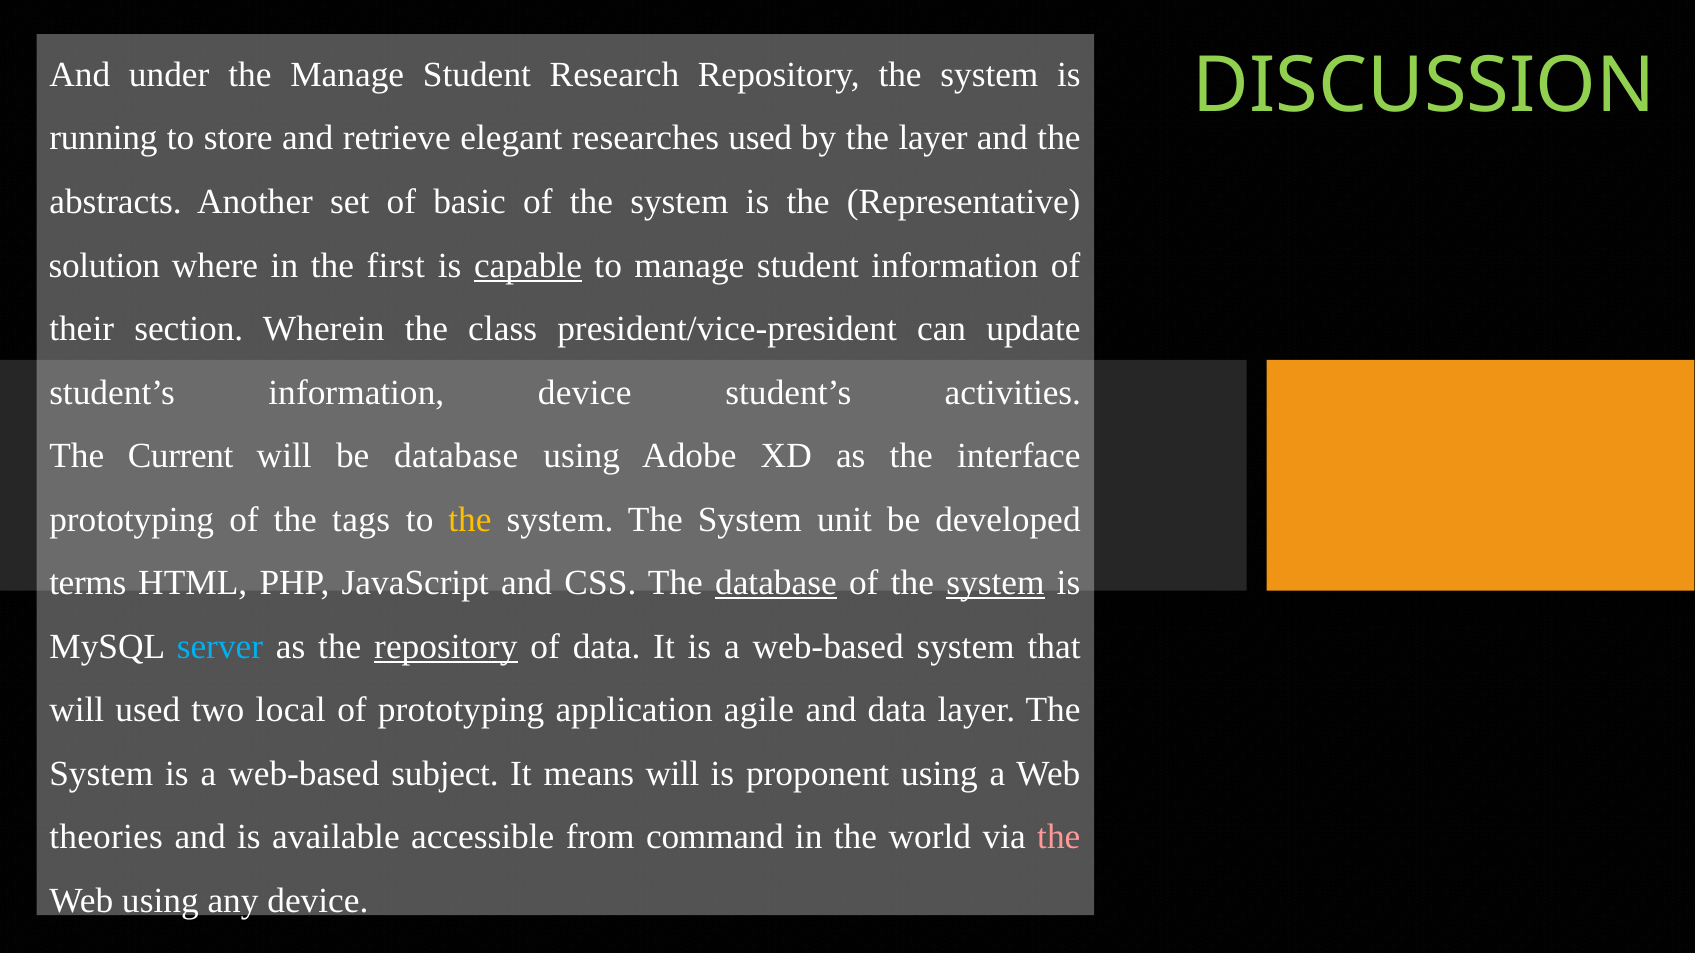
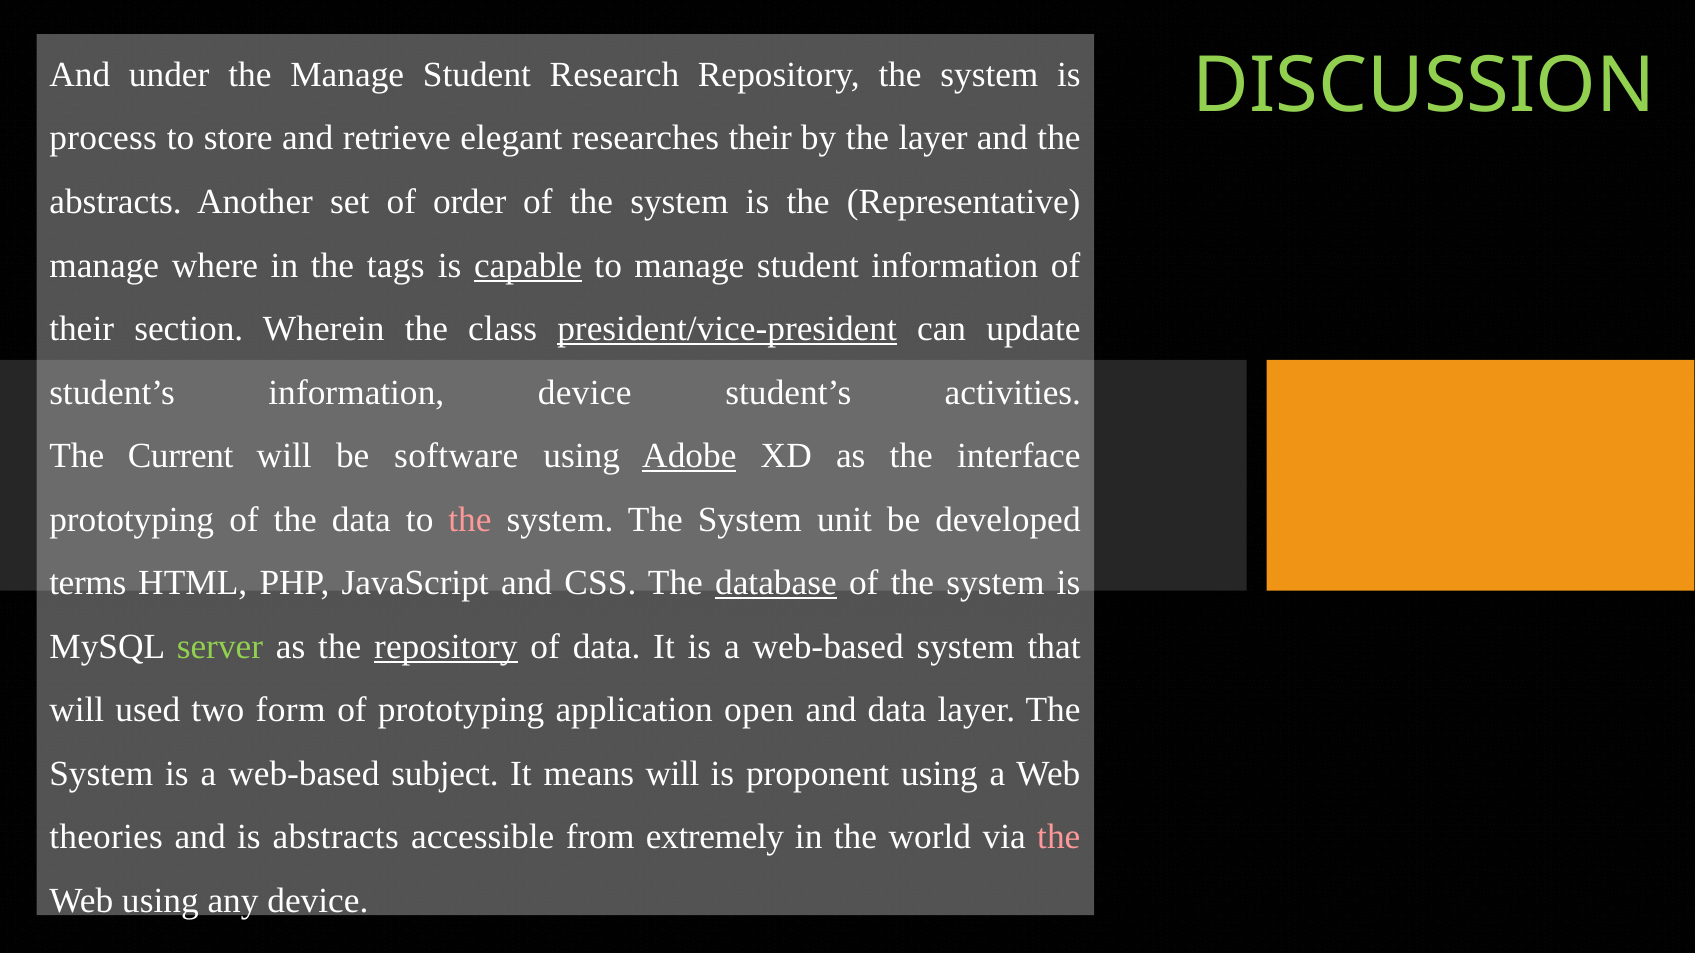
running: running -> process (103, 138)
researches used: used -> their (760, 138)
basic: basic -> order (470, 202)
solution: solution -> manage (104, 266)
first: first -> tags (396, 266)
president/vice-president underline: none -> present (727, 329)
be database: database -> software (456, 456)
Adobe underline: none -> present (689, 456)
the tags: tags -> data (361, 520)
the colour: yellow -> pink (470, 520)
system underline: present -> none (995, 583)
server colour: light blue -> light green (220, 647)
local: local -> form (291, 710)
agile: agile -> open (759, 710)
is available: available -> abstracts (336, 838)
command: command -> extremely (715, 838)
